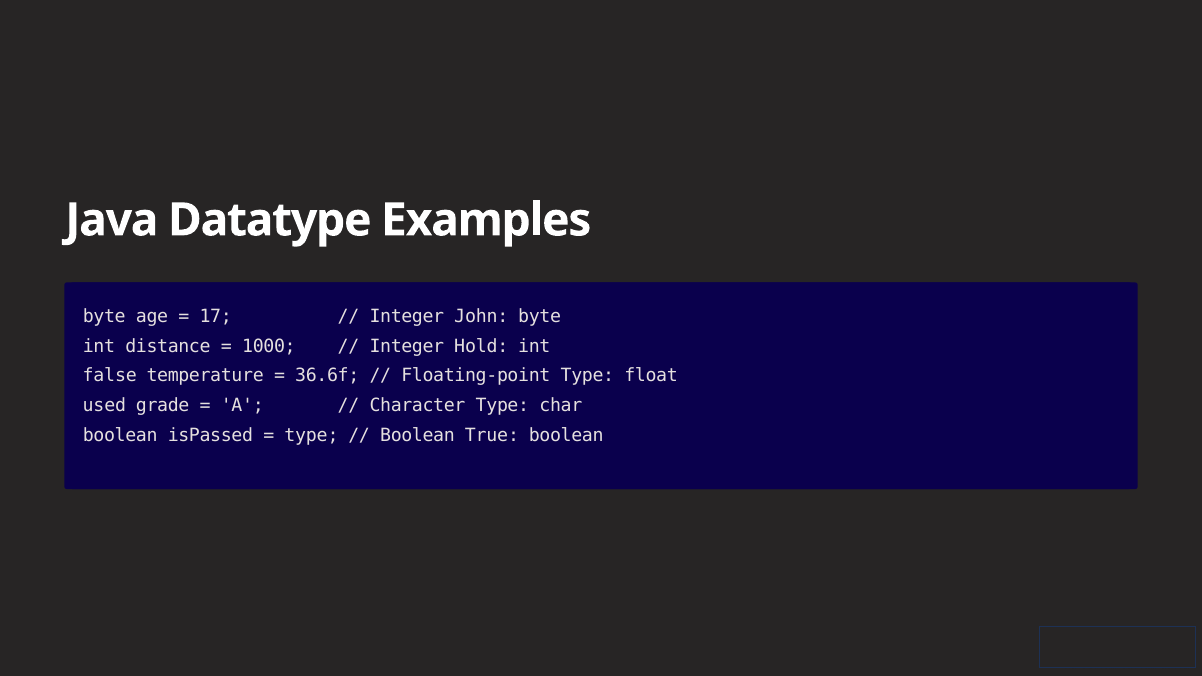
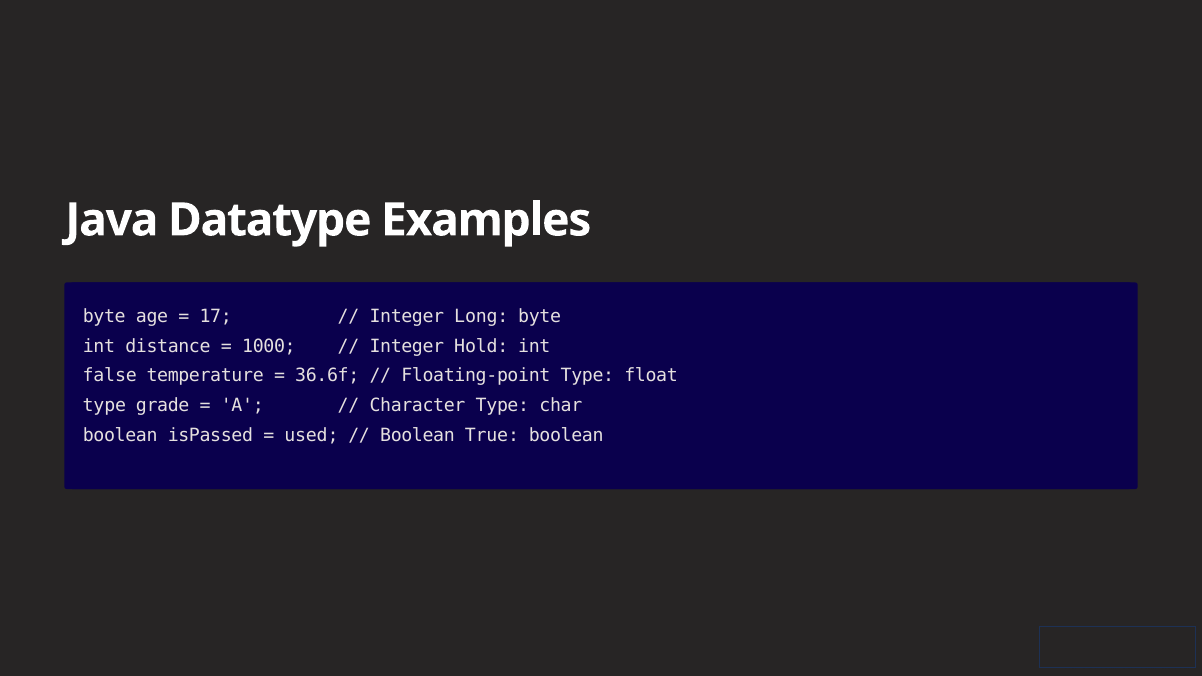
John: John -> Long (481, 316)
used: used -> type (104, 406)
type: type -> used (311, 435)
